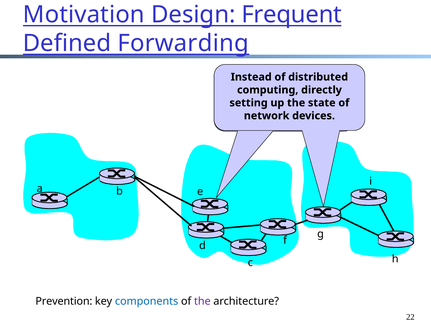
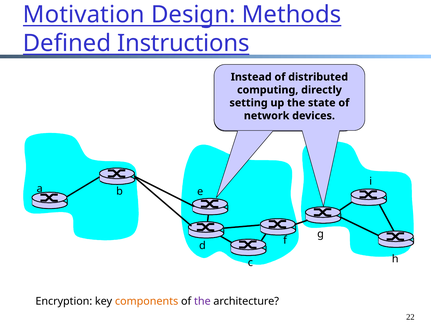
Frequent: Frequent -> Methods (292, 15)
Forwarding: Forwarding -> Instructions (183, 43)
Prevention: Prevention -> Encryption (64, 301)
components colour: blue -> orange (147, 301)
